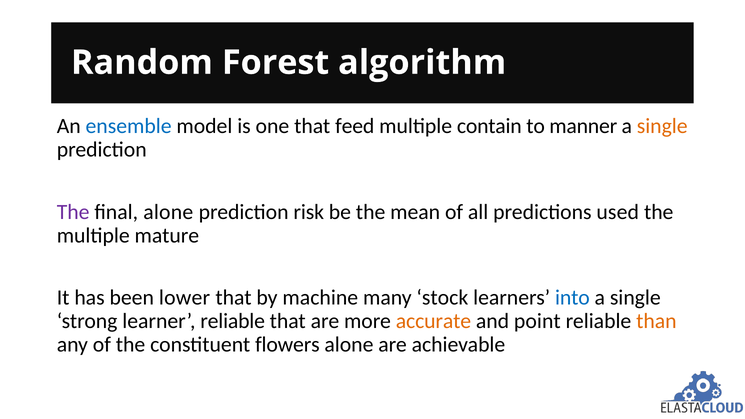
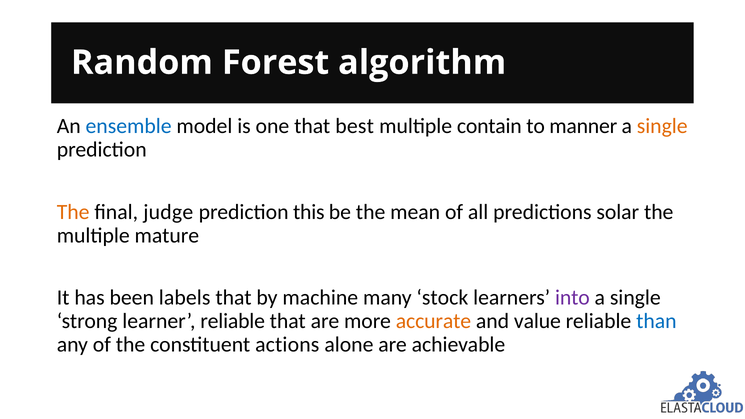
feed: feed -> best (355, 126)
The colour: purple -> orange (73, 212)
final alone: alone -> judge (168, 212)
risk: risk -> this (309, 212)
used: used -> solar (618, 212)
lower: lower -> labels (185, 298)
into colour: blue -> purple (572, 298)
point: point -> value (537, 321)
than colour: orange -> blue (656, 321)
flowers: flowers -> actions (287, 345)
